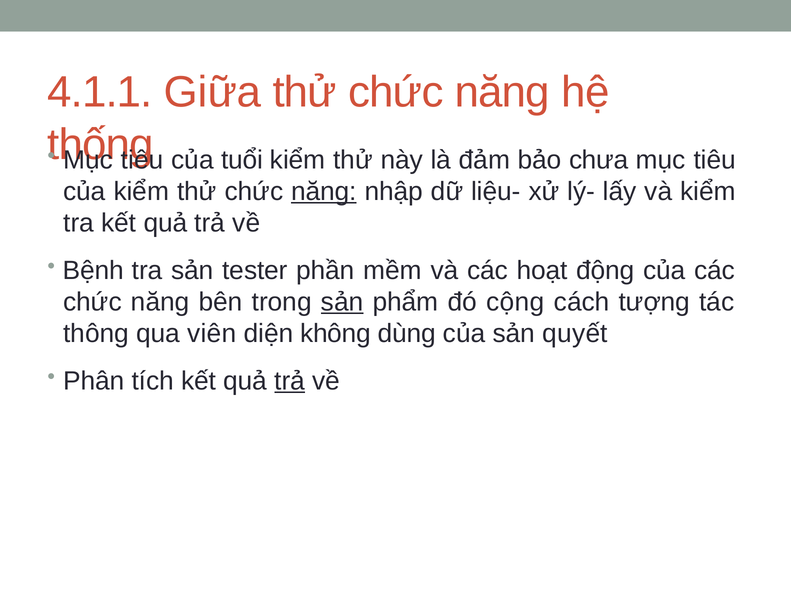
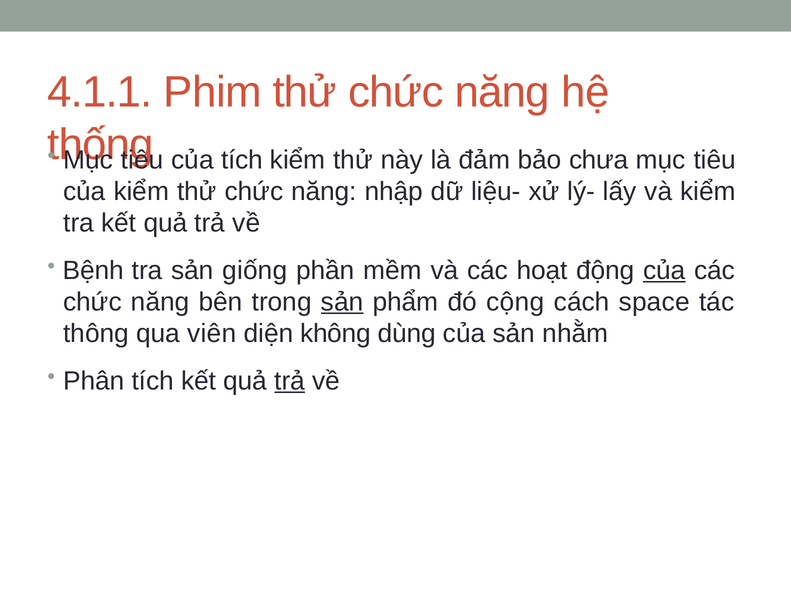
Giữa: Giữa -> Phim (213, 92)
của tuổi: tuổi -> tích (242, 160)
năng underline: present -> none (324, 192)
tester: tester -> giống (255, 271)
của underline: none -> present (664, 271)
tượng: tượng -> space (654, 302)
quyết: quyết -> nhằm (575, 334)
